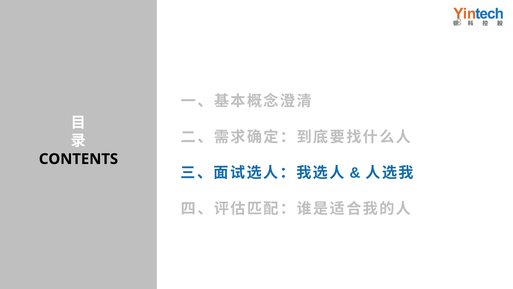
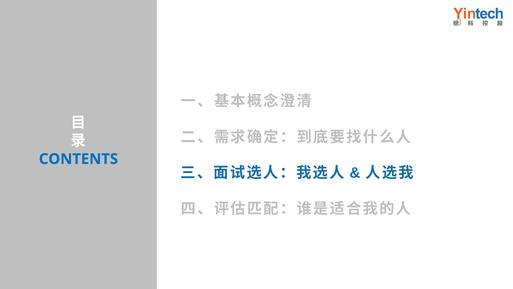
CONTENTS colour: black -> blue (78, 159)
